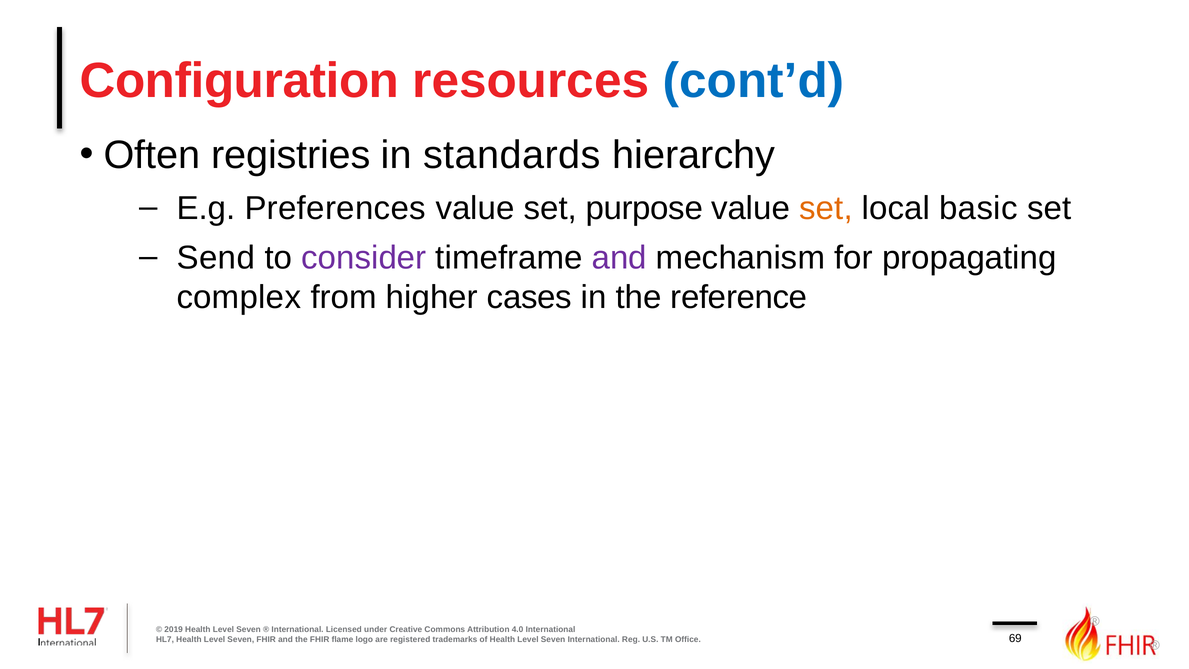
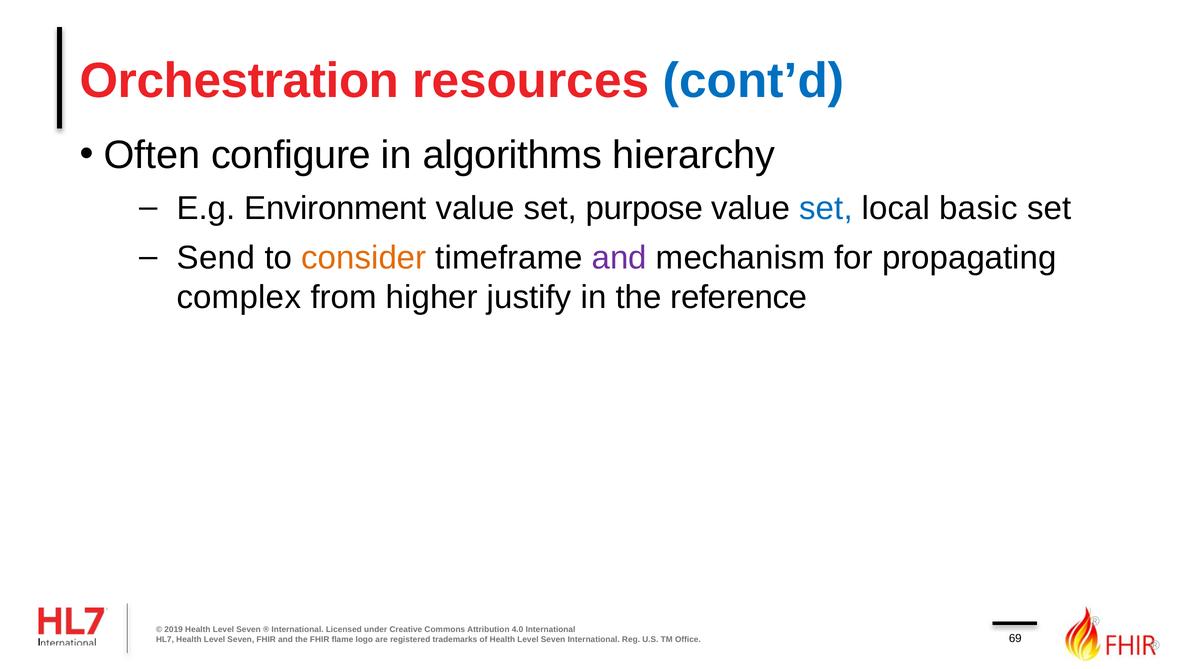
Configuration: Configuration -> Orchestration (240, 81)
registries: registries -> configure (291, 155)
standards: standards -> algorithms (512, 155)
Preferences: Preferences -> Environment (336, 208)
set colour: orange -> blue (826, 208)
consider colour: purple -> orange (364, 258)
cases: cases -> justify (529, 297)
